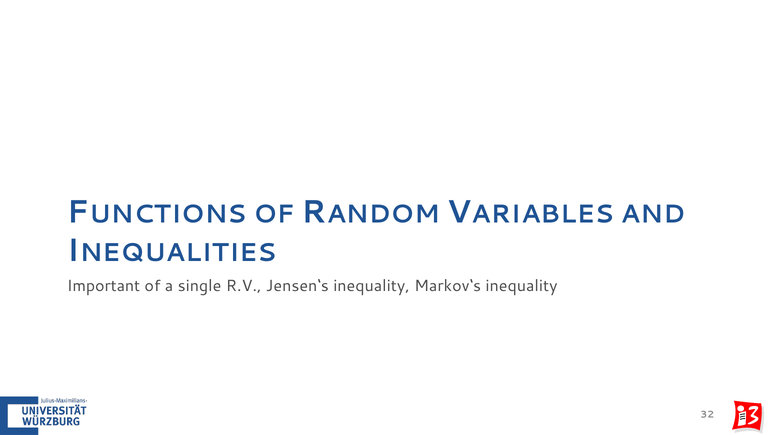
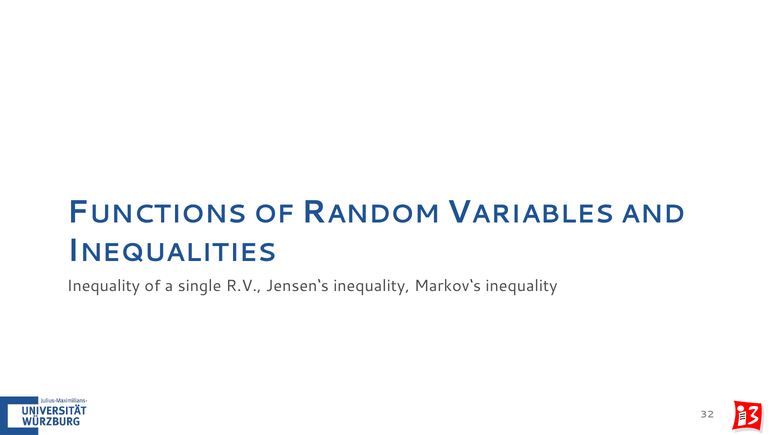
Important: Important -> Inequality (103, 286)
